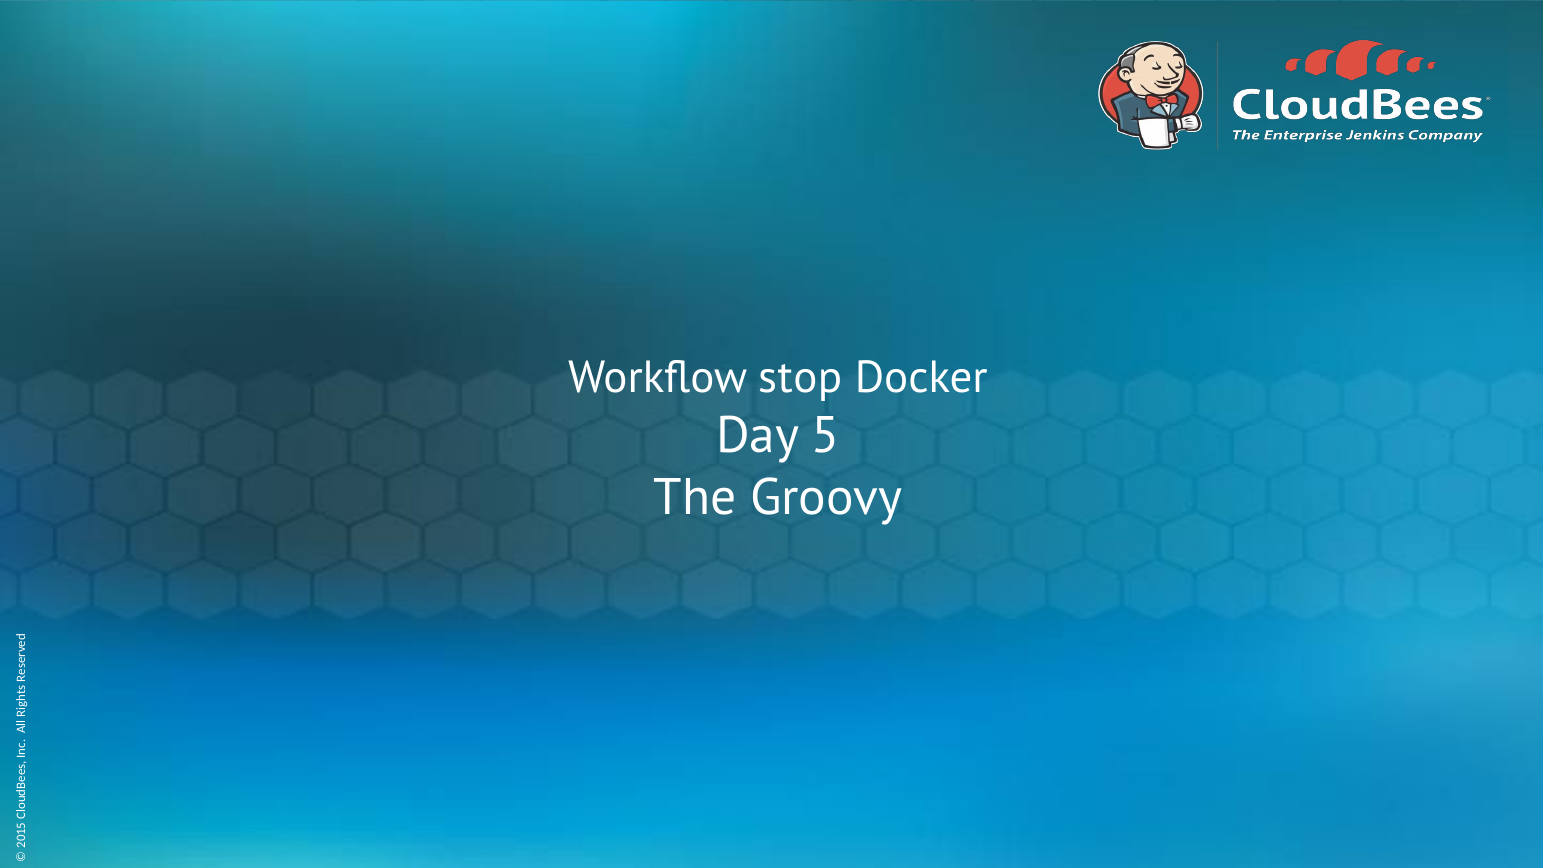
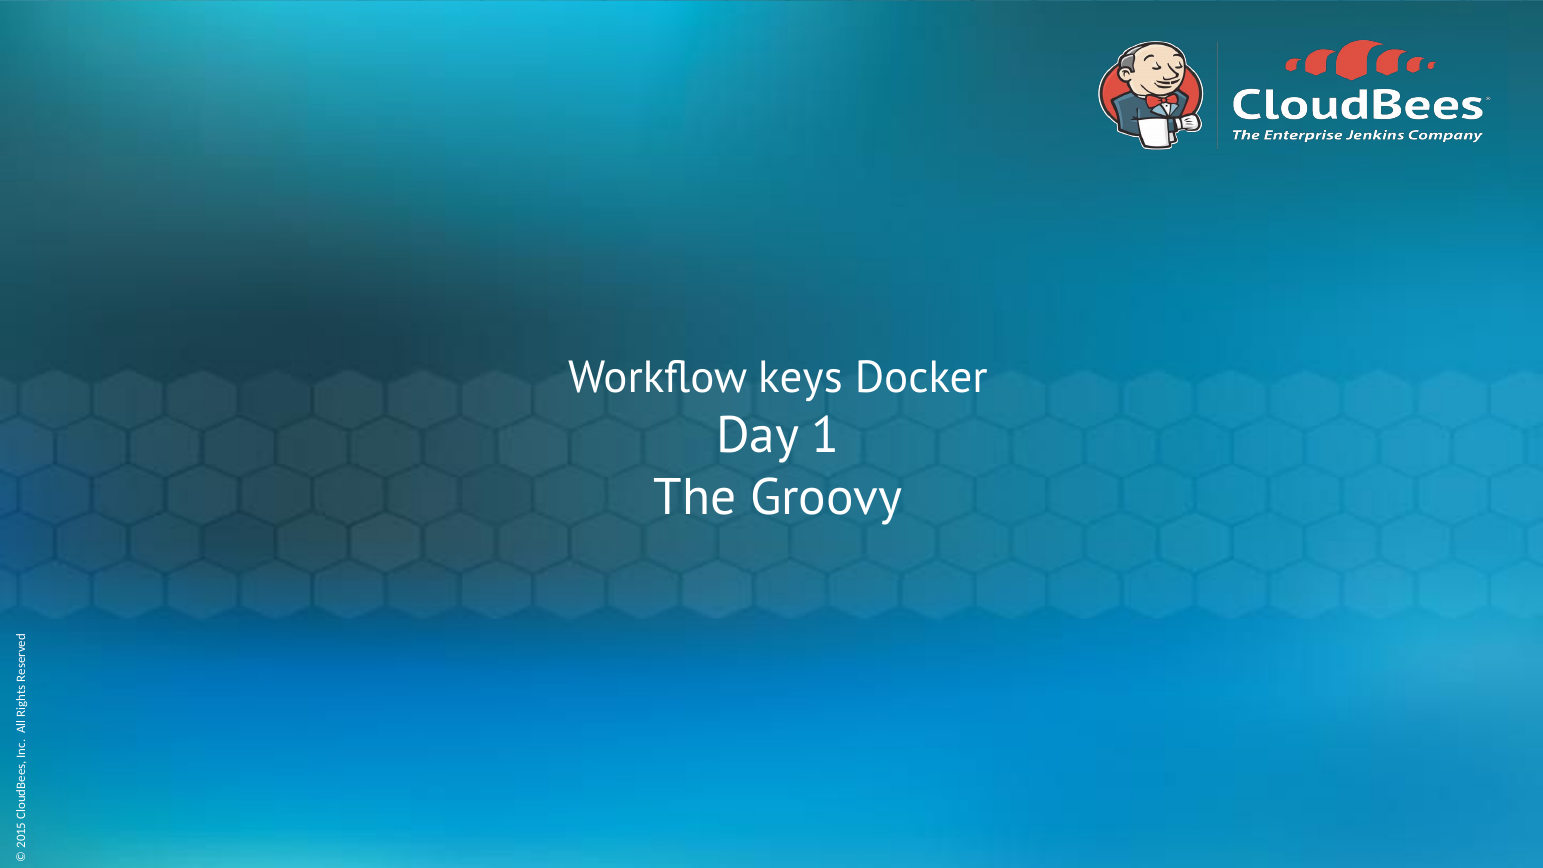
stop: stop -> keys (800, 377)
Day 5: 5 -> 1 (825, 436)
